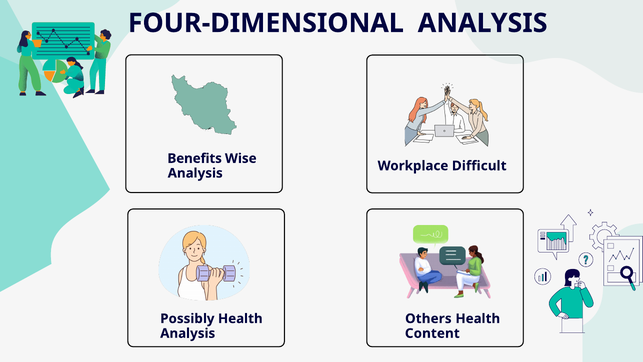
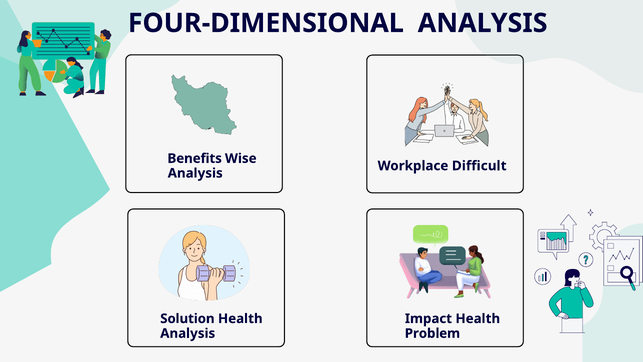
Possibly: Possibly -> Solution (187, 318)
Others: Others -> Impact (428, 318)
Content: Content -> Problem (432, 333)
